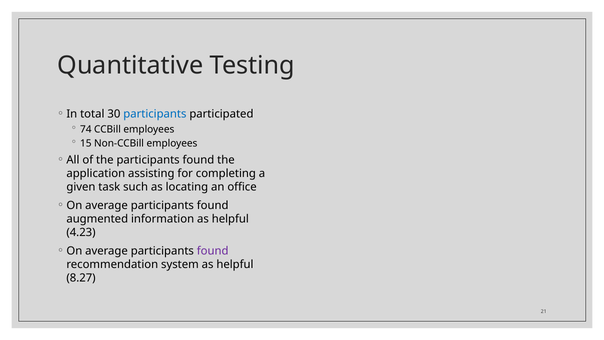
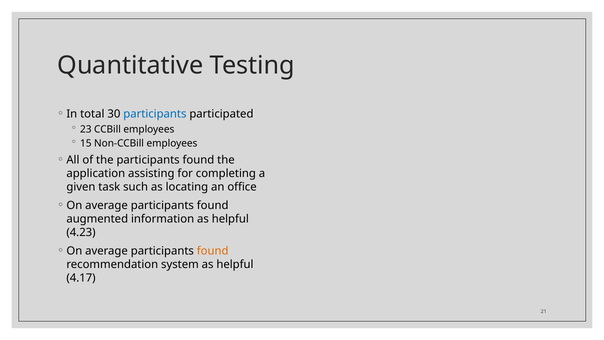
74: 74 -> 23 (86, 129)
found colour: purple -> orange (213, 251)
8.27: 8.27 -> 4.17 (81, 278)
